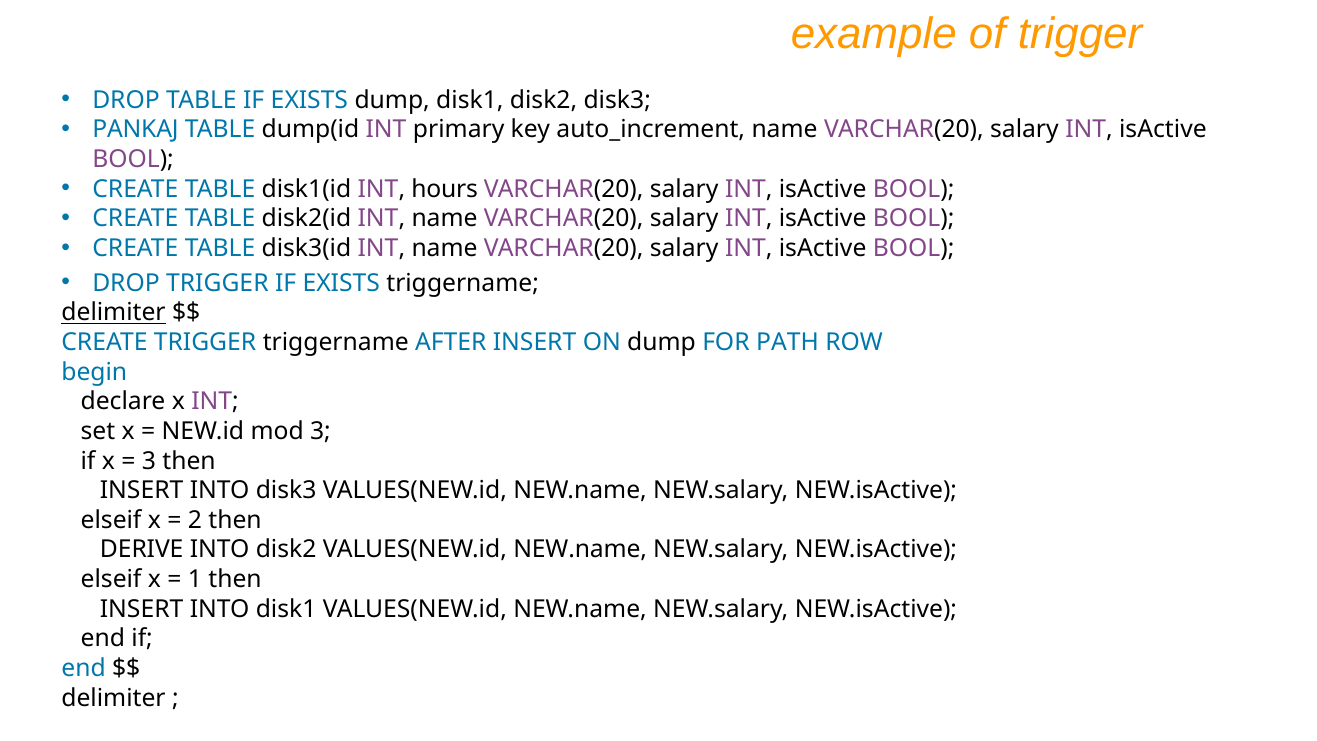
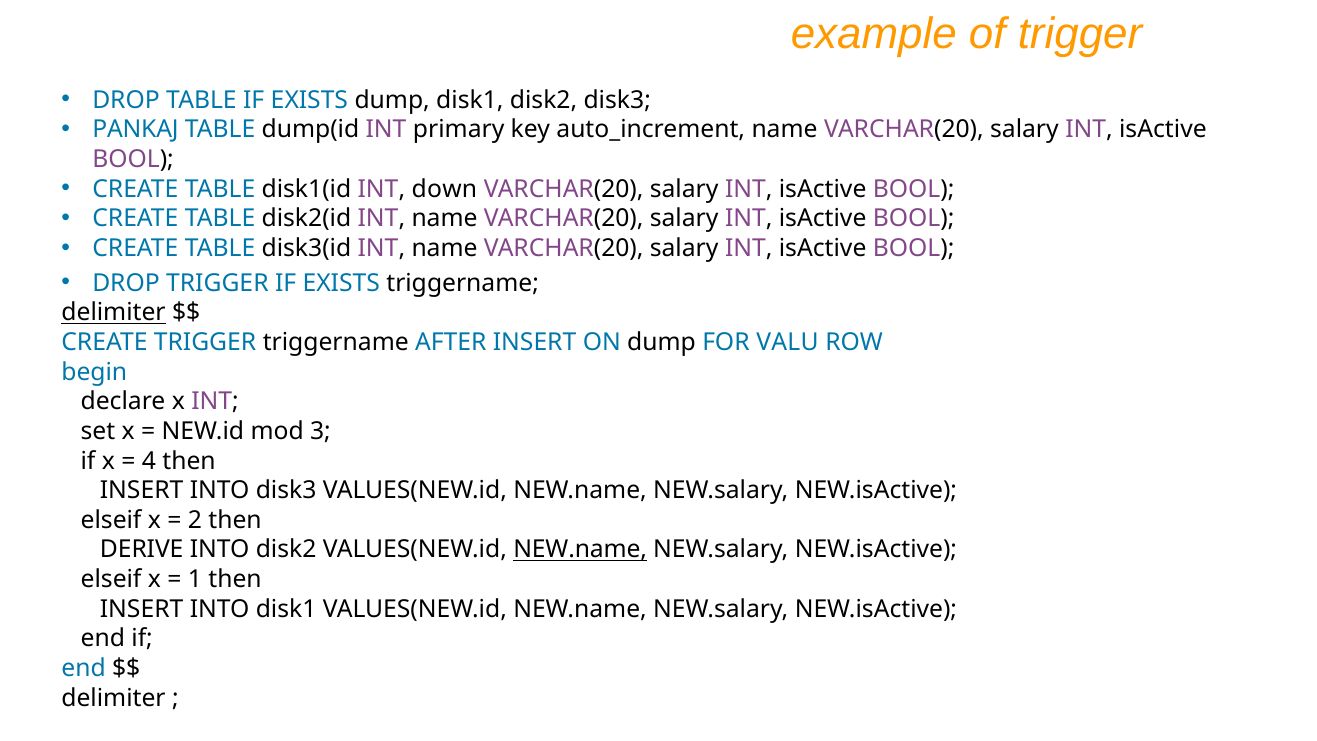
hours: hours -> down (444, 189)
PATH: PATH -> VALU (787, 342)
3: 3 -> 4 (149, 461)
NEW.name underline: none -> present (580, 550)
